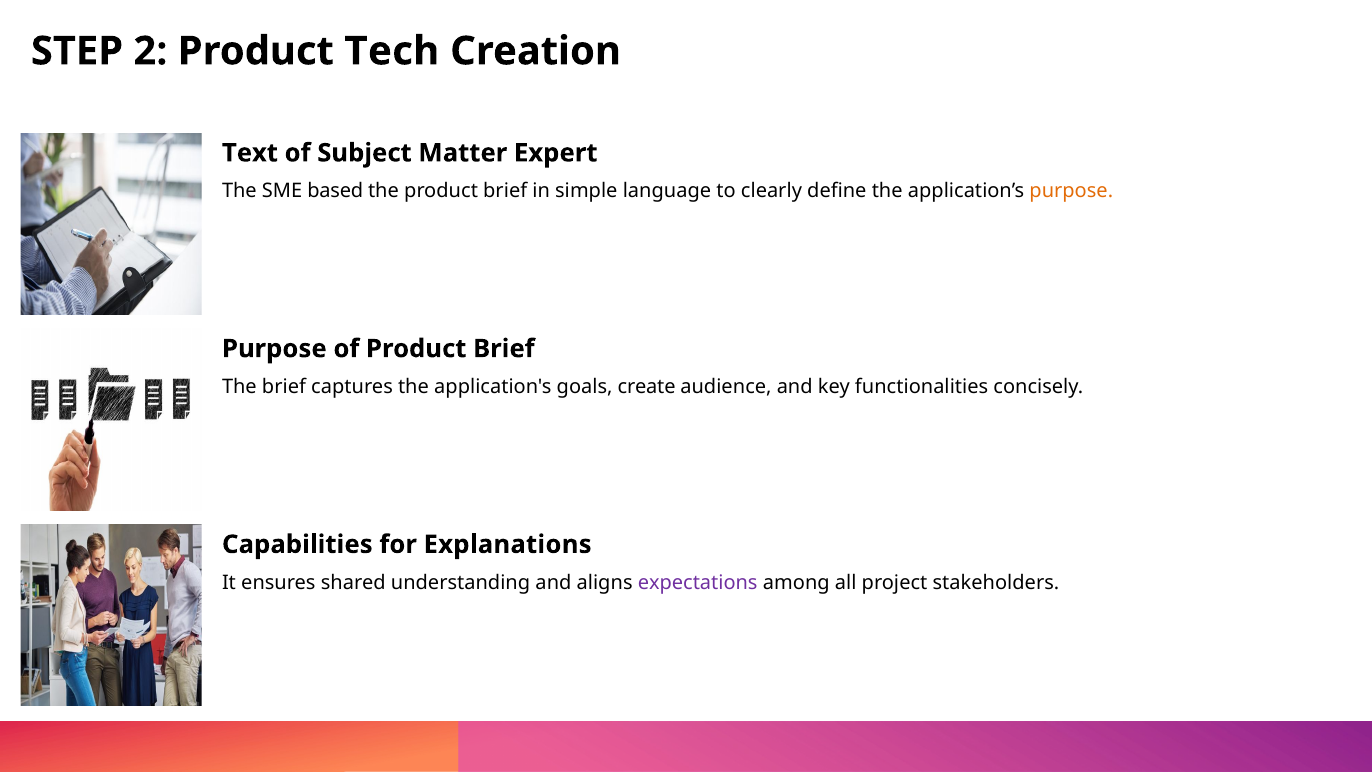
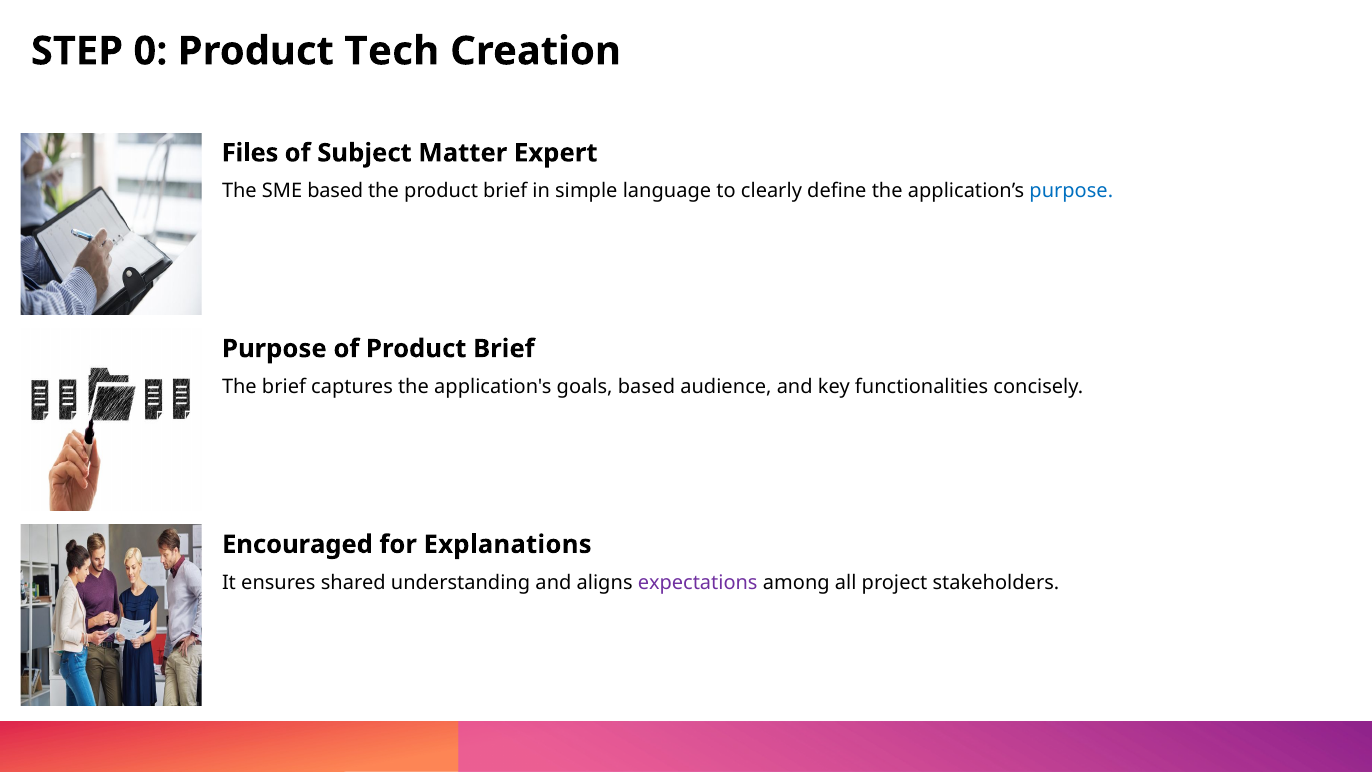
2: 2 -> 0 (150, 51)
Text: Text -> Files (250, 153)
purpose colour: orange -> blue (1071, 191)
goals create: create -> based (646, 387)
Capabilities: Capabilities -> Encouraged (297, 544)
